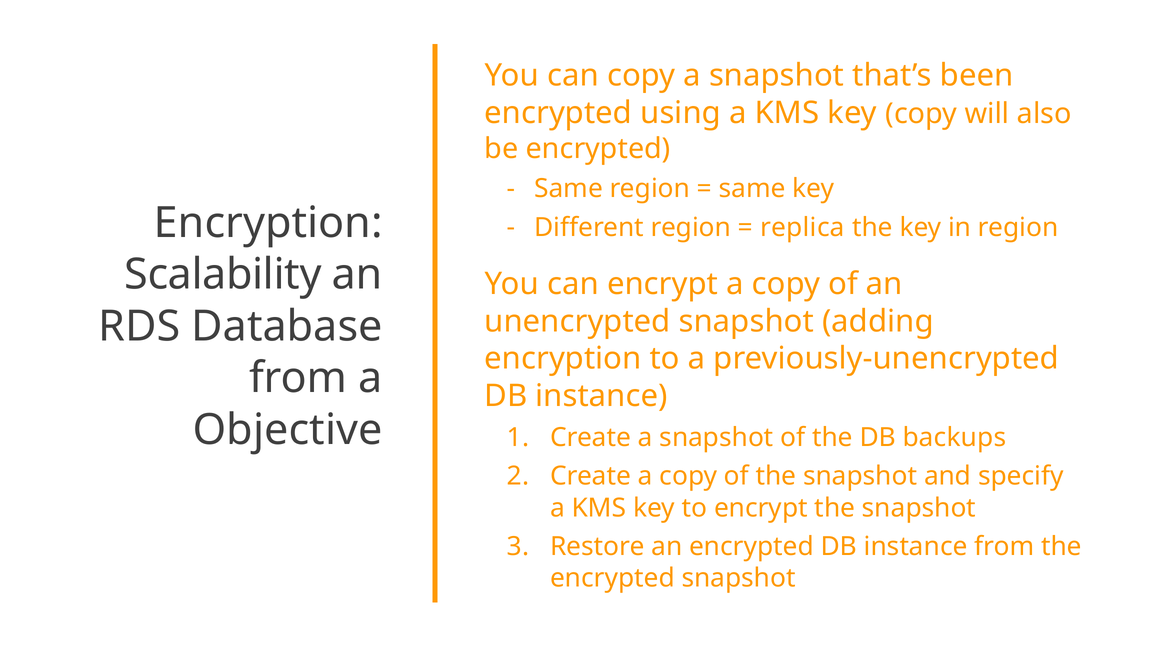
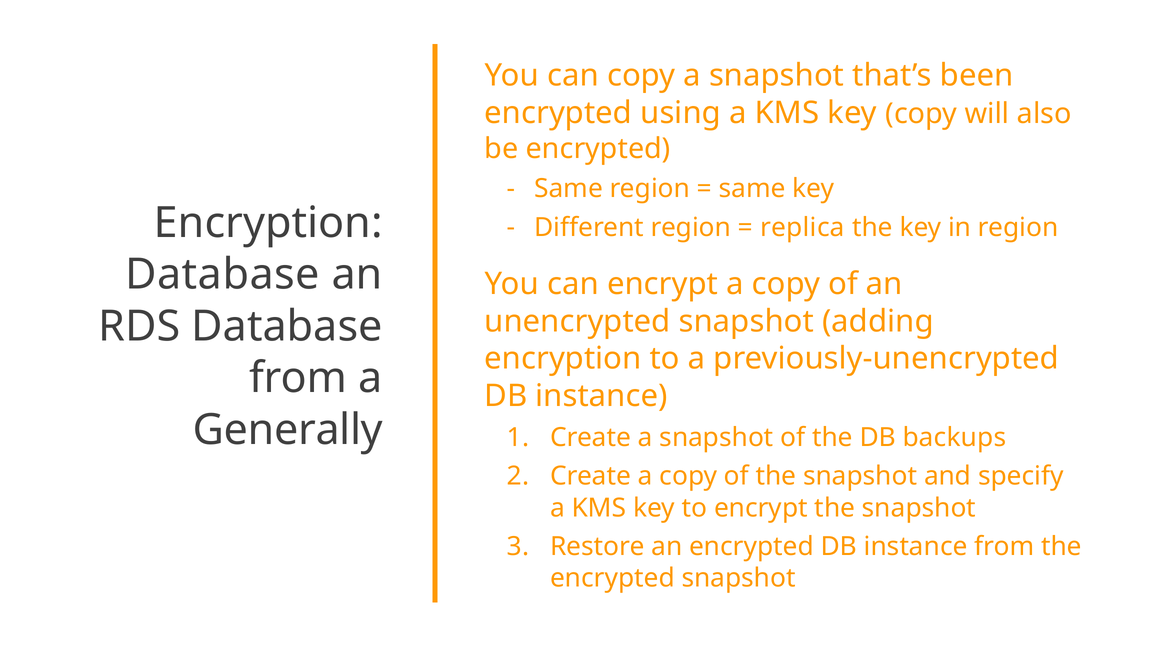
Scalability: Scalability -> Database (223, 275)
Objective: Objective -> Generally (288, 430)
